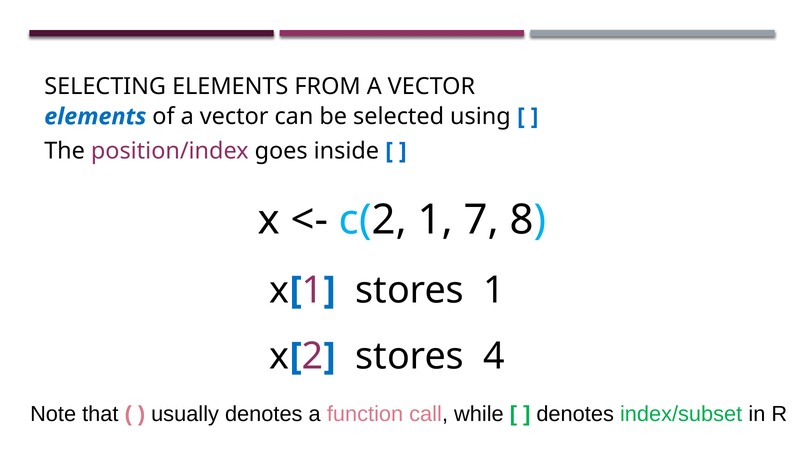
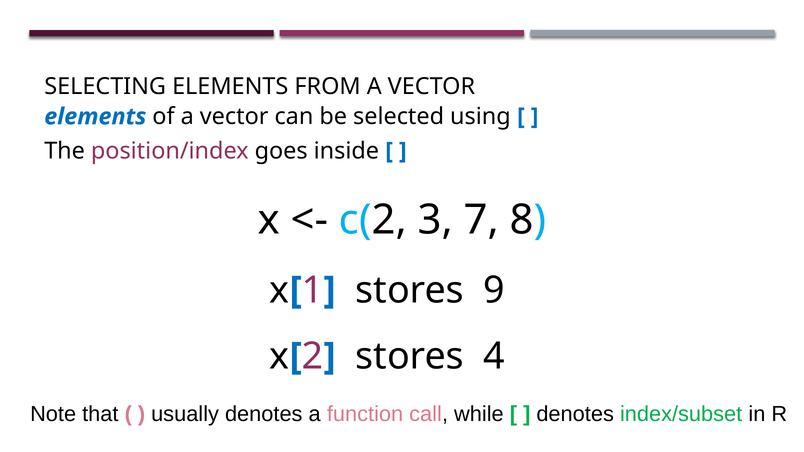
c(2 1: 1 -> 3 (435, 220)
stores 1: 1 -> 9 (494, 290)
